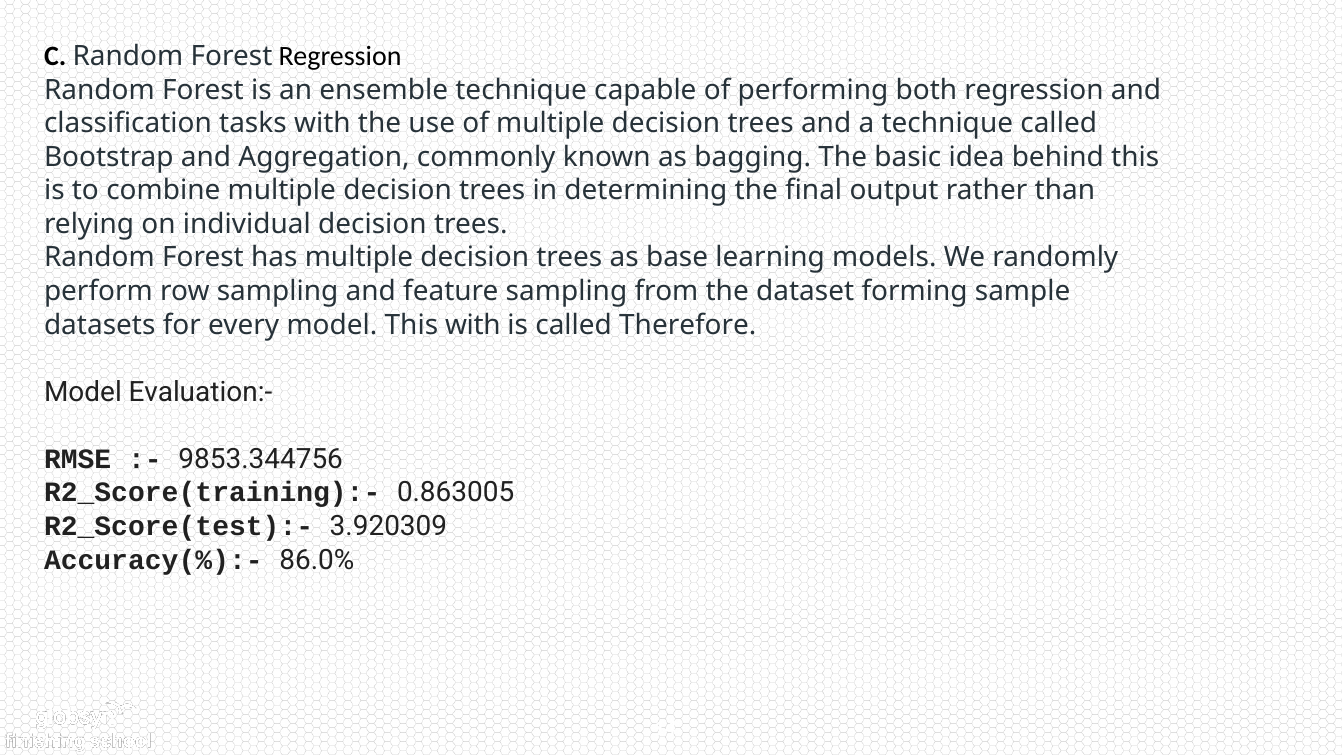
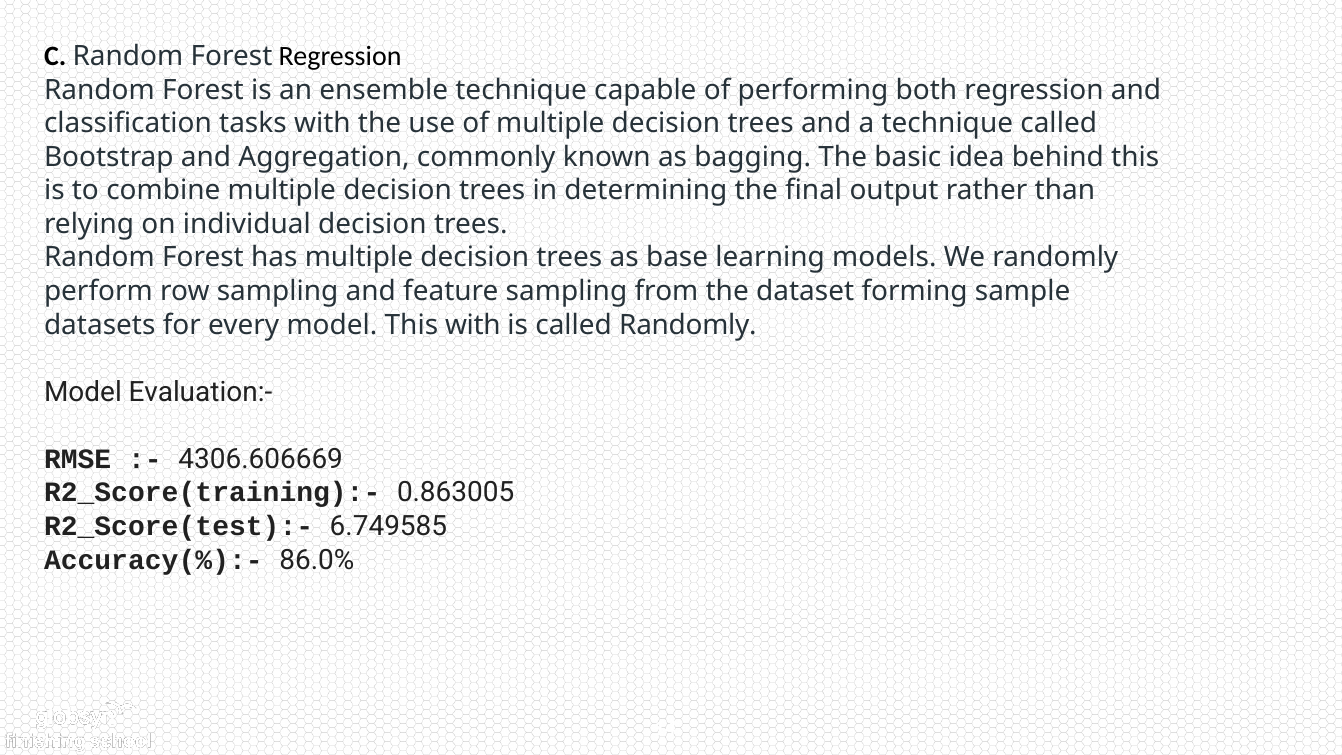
called Therefore: Therefore -> Randomly (688, 325)
9853.344756: 9853.344756 -> 4306.606669 (261, 459)
3.920309: 3.920309 -> 6.749585 (388, 526)
